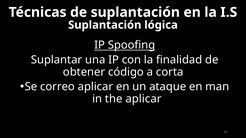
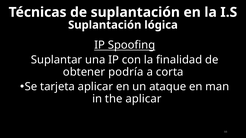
código: código -> podría (126, 72)
correo: correo -> tarjeta (57, 87)
